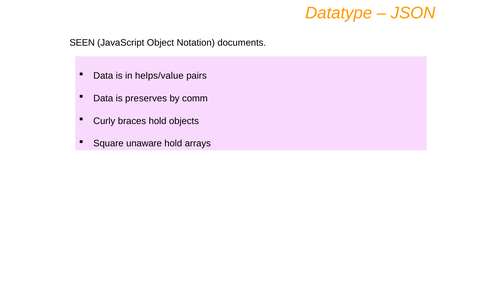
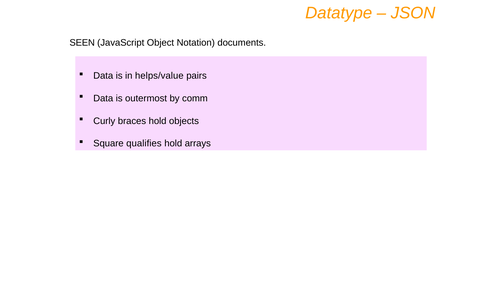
preserves: preserves -> outermost (146, 99)
unaware: unaware -> qualifies (144, 144)
